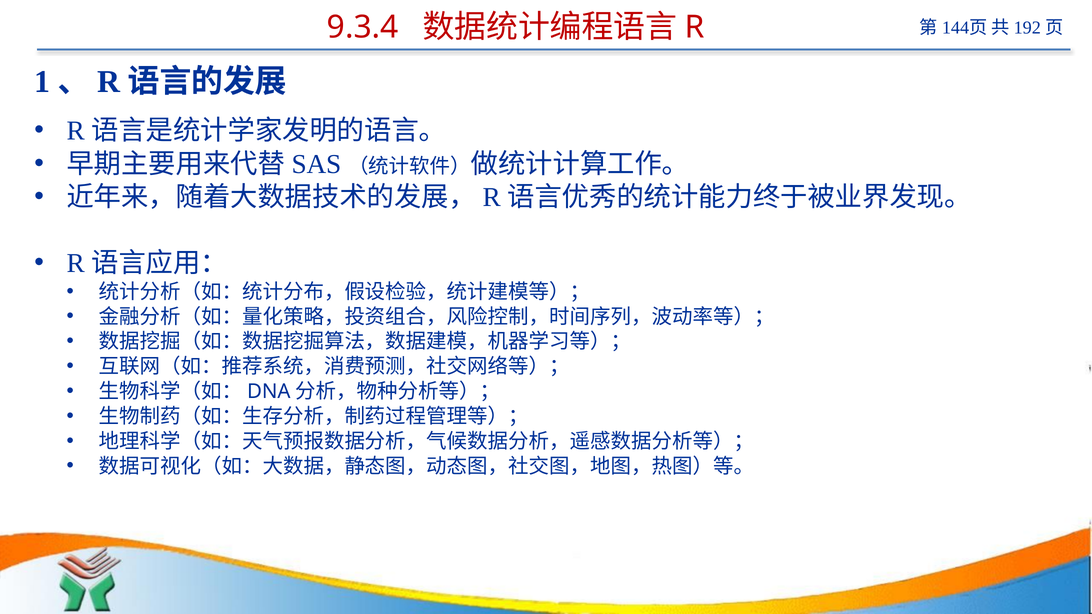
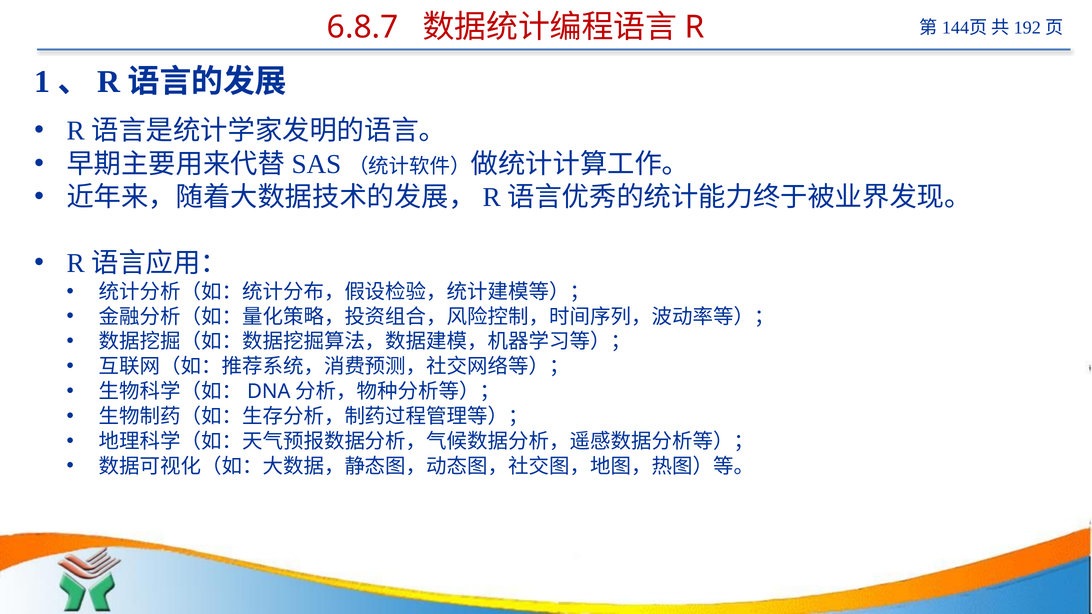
9.3.4: 9.3.4 -> 6.8.7 (363, 27)
